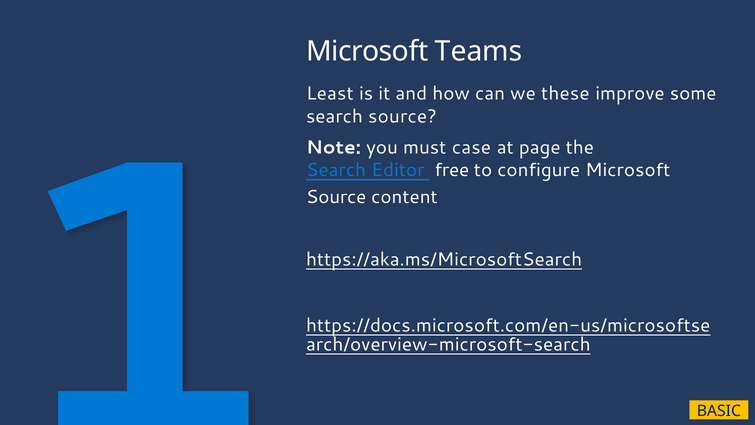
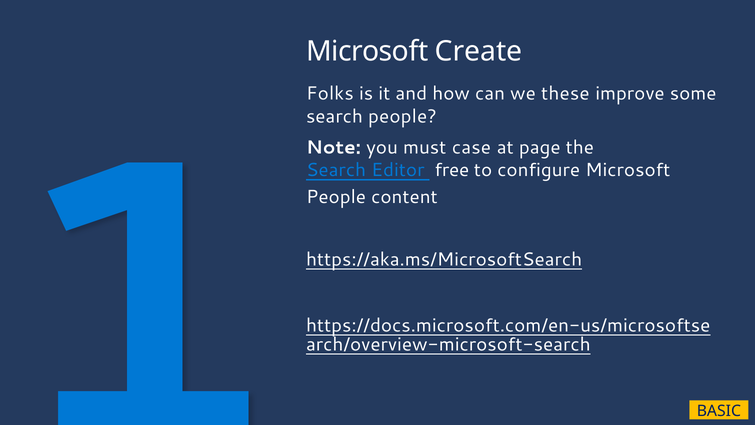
Teams: Teams -> Create (479, 51)
Least: Least -> Folks (330, 94)
search source: source -> people (403, 116)
Source: Source -> People (336, 197)
